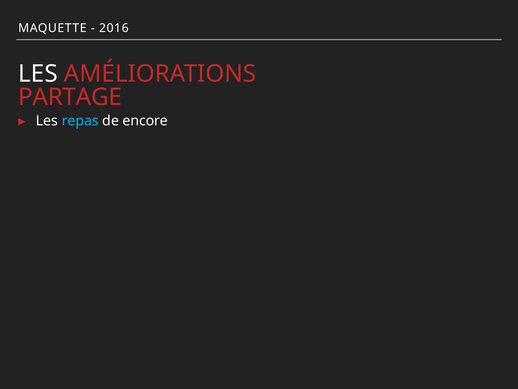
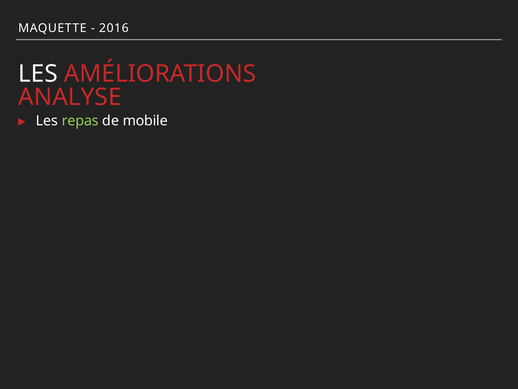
PARTAGE: PARTAGE -> ANALYSE (70, 97)
repas colour: light blue -> light green (80, 121)
encore: encore -> mobile (145, 121)
